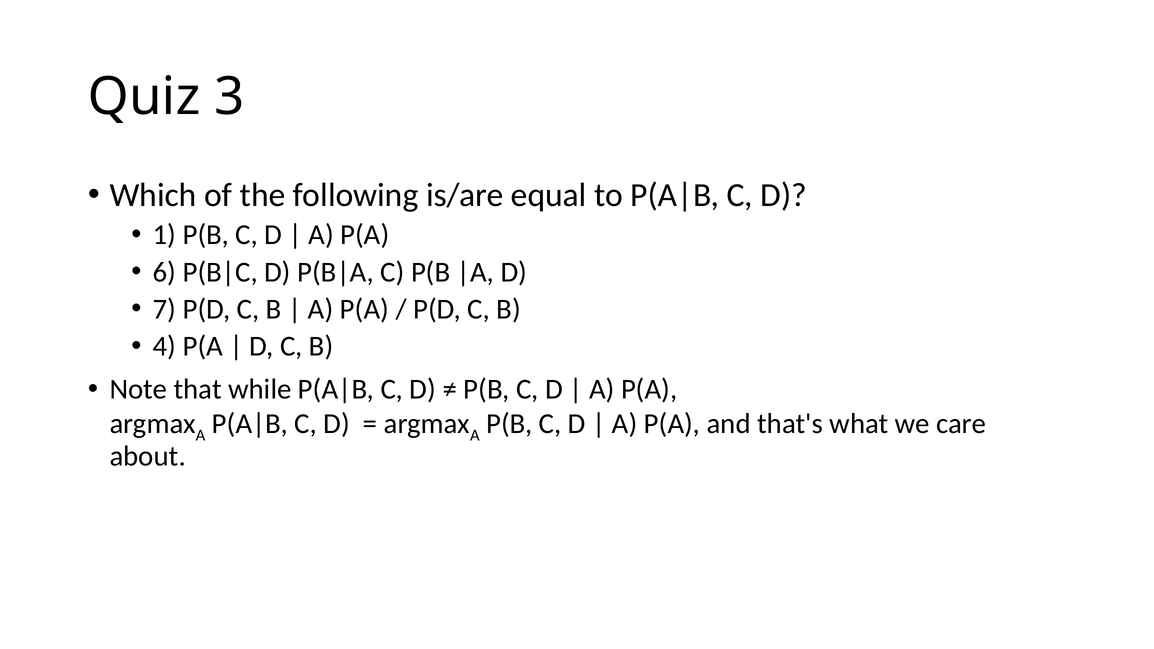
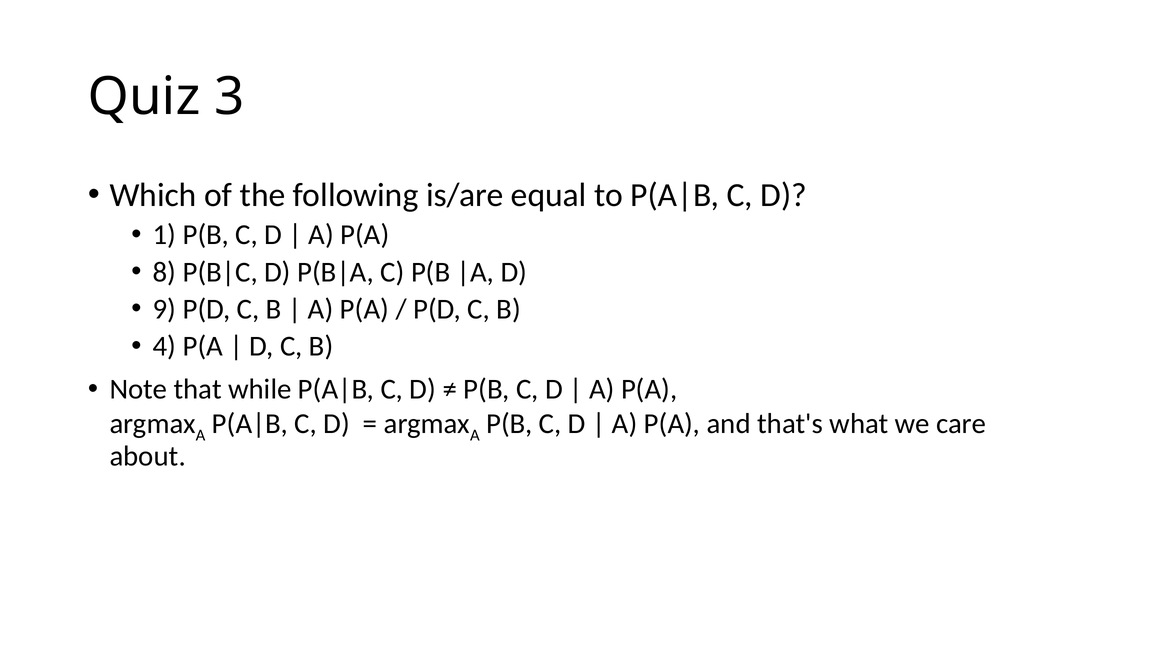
6: 6 -> 8 (165, 272)
7: 7 -> 9 (165, 309)
